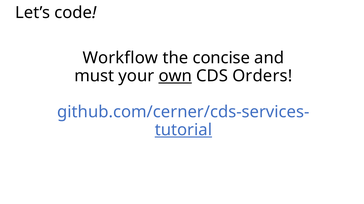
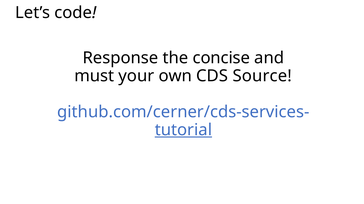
Workflow: Workflow -> Response (120, 58)
own underline: present -> none (175, 76)
Orders: Orders -> Source (262, 76)
